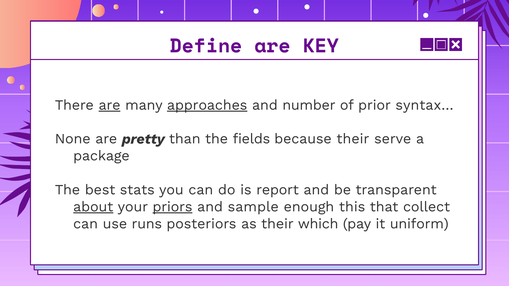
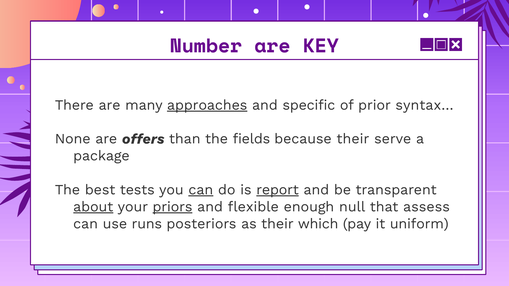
Define: Define -> Number (206, 46)
are underline: present -> none (110, 105)
number: number -> specific (309, 105)
pretty: pretty -> offers (143, 139)
stats: stats -> tests (137, 190)
can underline: none -> present (201, 190)
report underline: none -> present (278, 190)
sample: sample -> flexible (253, 207)
this: this -> null (352, 207)
collect: collect -> assess (426, 207)
